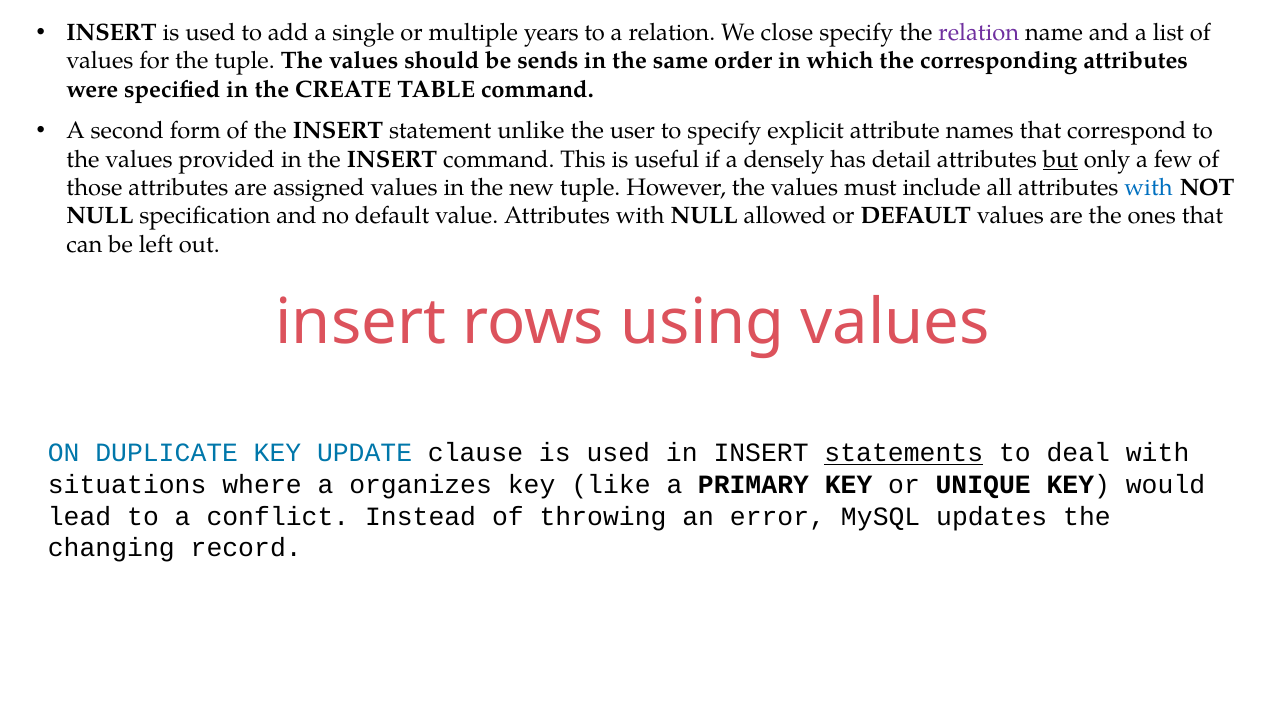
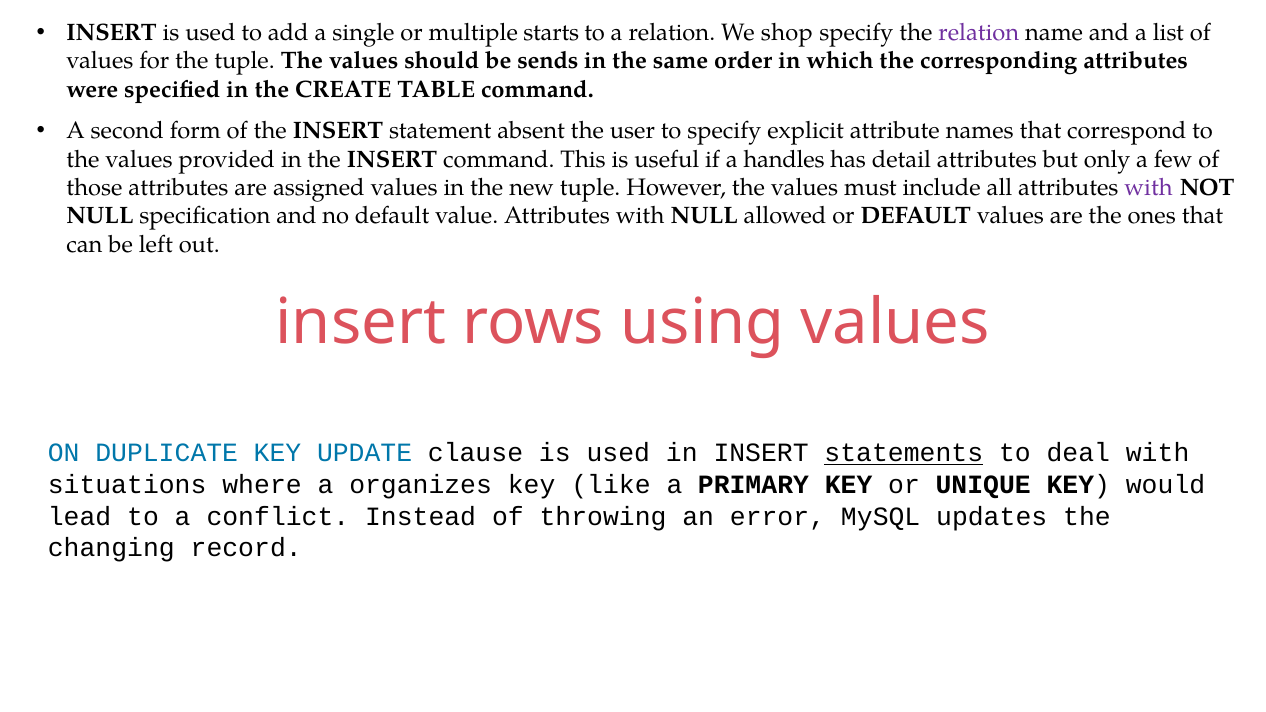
years: years -> starts (551, 33)
close: close -> shop (787, 33)
unlike: unlike -> absent (531, 131)
densely: densely -> handles (784, 159)
but underline: present -> none (1060, 159)
with colour: blue -> purple (1149, 188)
